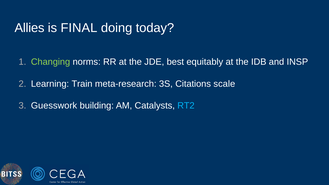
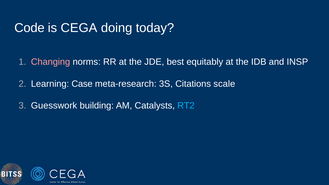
Allies: Allies -> Code (29, 28)
FINAL: FINAL -> CEGA (79, 28)
Changing colour: light green -> pink (51, 62)
Train: Train -> Case (82, 84)
